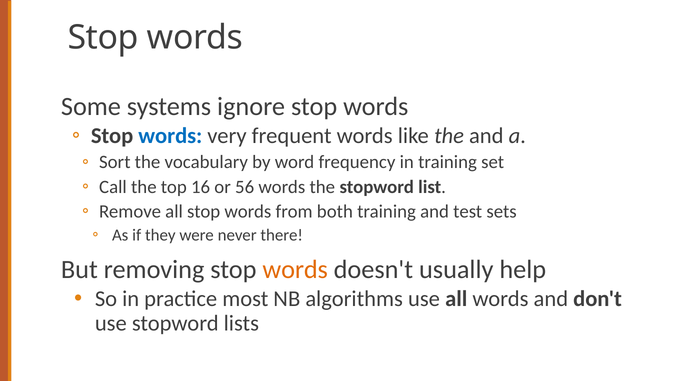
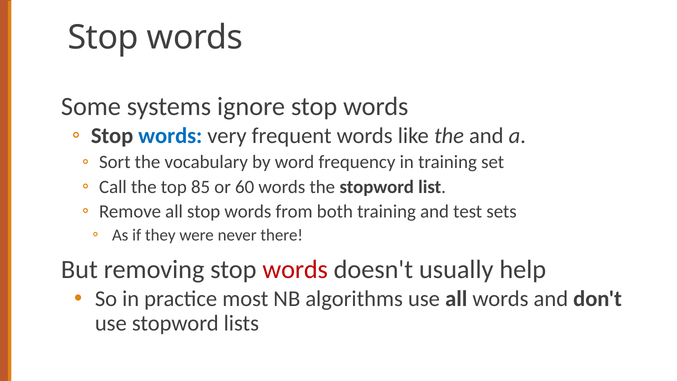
16: 16 -> 85 (201, 187)
56: 56 -> 60 (245, 187)
words colour: orange -> red (295, 269)
